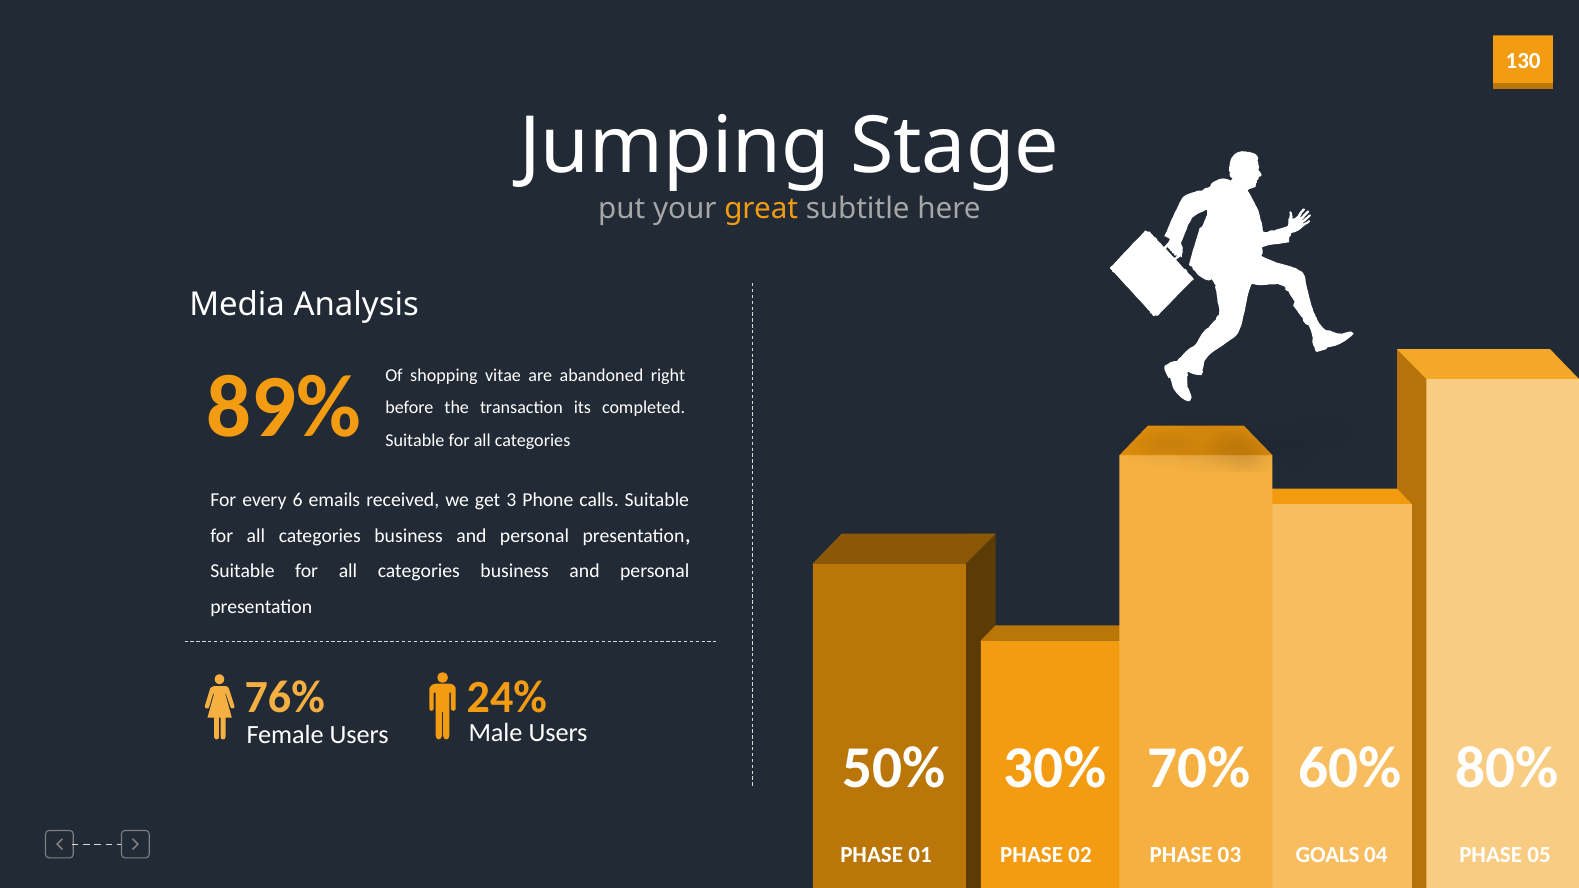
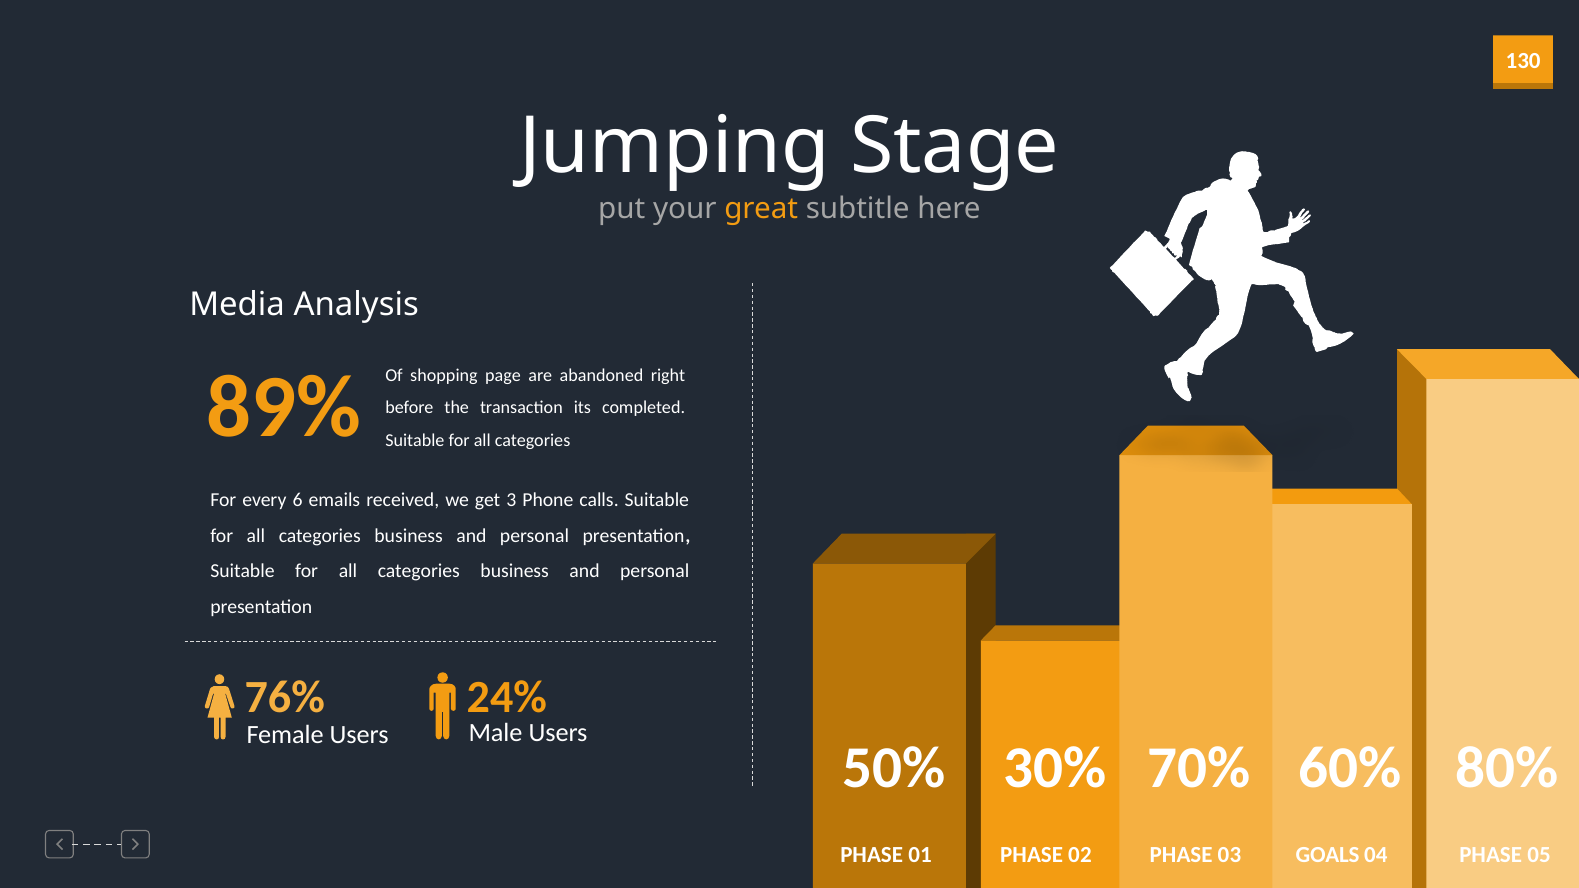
vitae: vitae -> page (503, 376)
